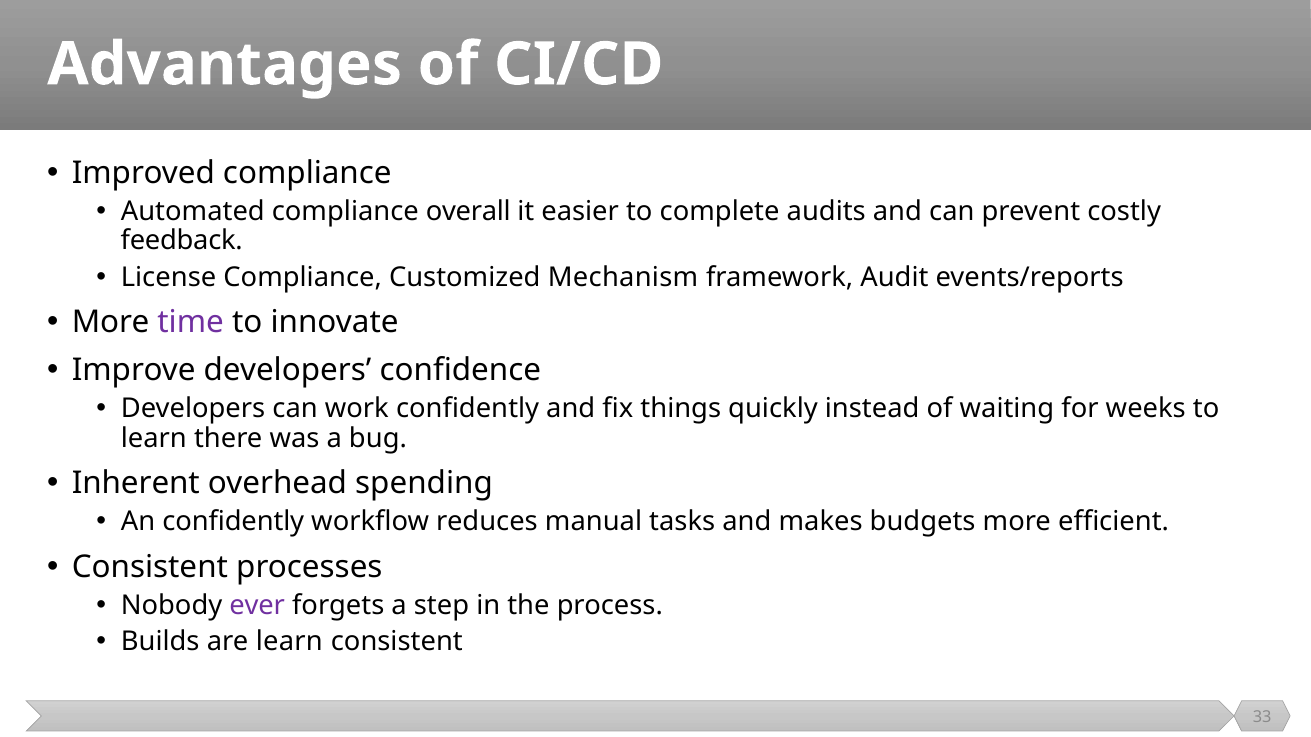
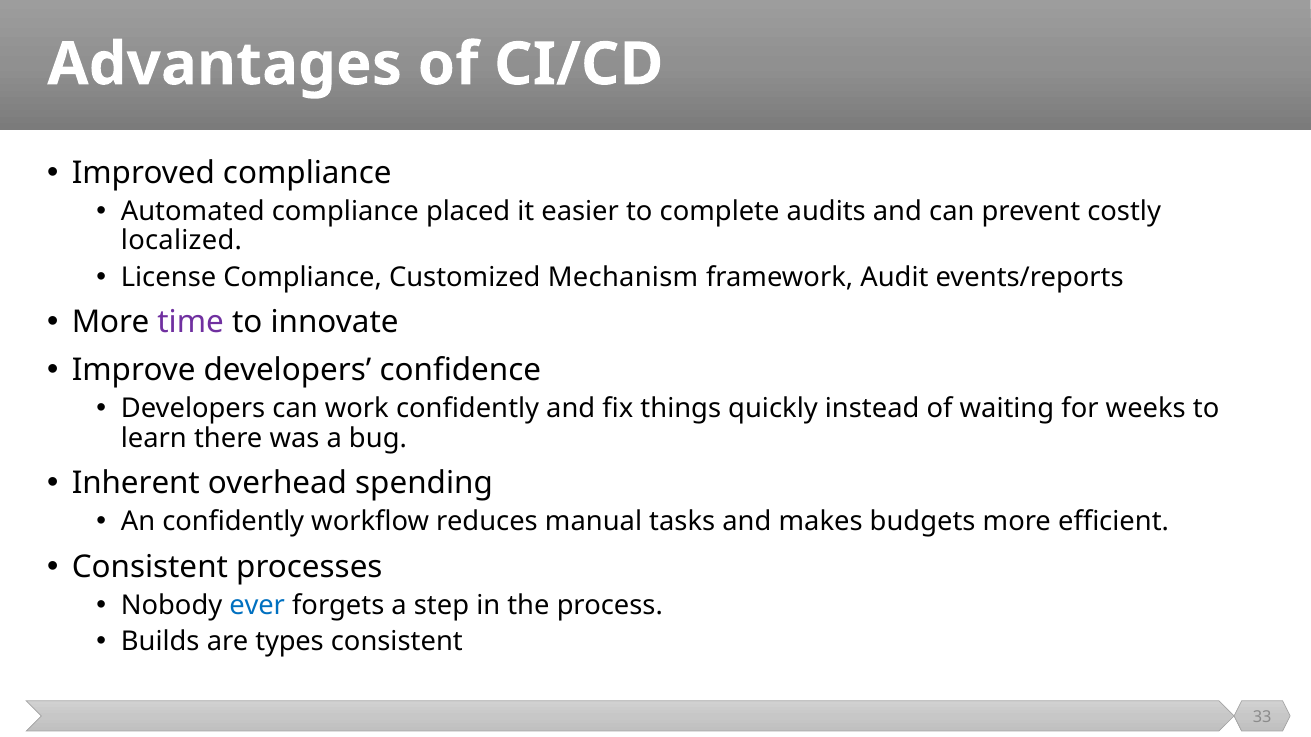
overall: overall -> placed (468, 212)
feedback: feedback -> localized (181, 241)
ever colour: purple -> blue (257, 606)
are learn: learn -> types (290, 642)
